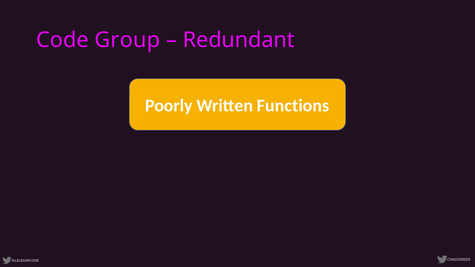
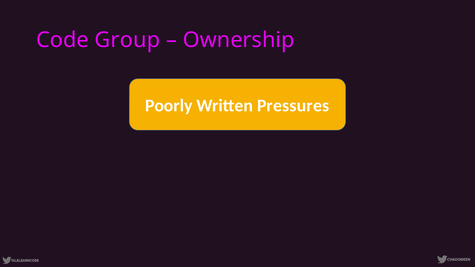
Redundant: Redundant -> Ownership (239, 40)
Functions: Functions -> Pressures (293, 106)
